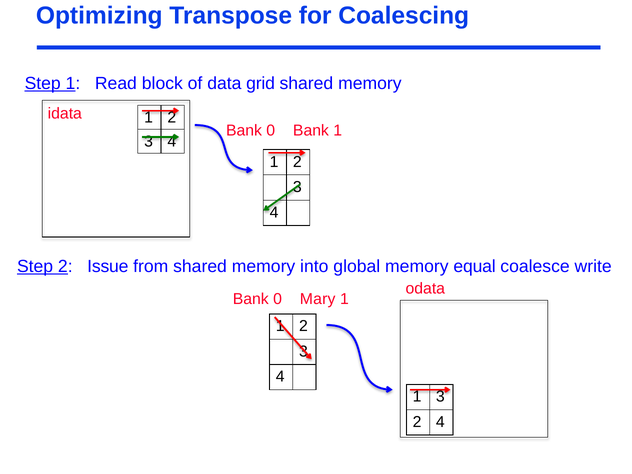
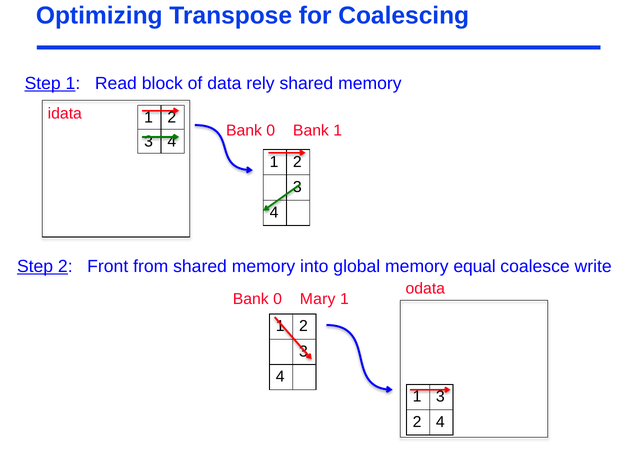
grid: grid -> rely (260, 83)
Issue: Issue -> Front (108, 266)
